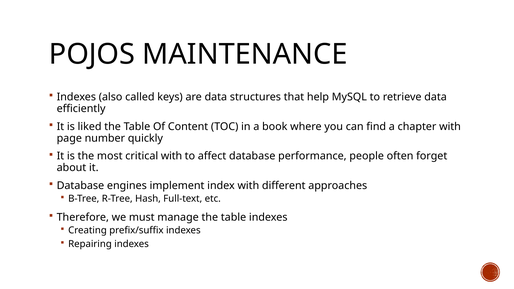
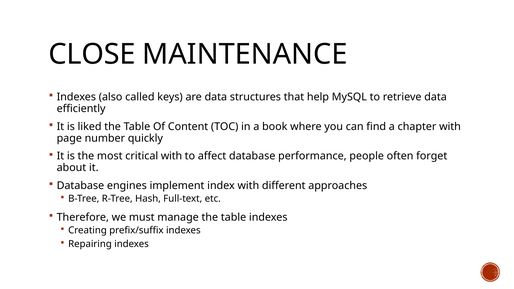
POJOS: POJOS -> CLOSE (92, 54)
